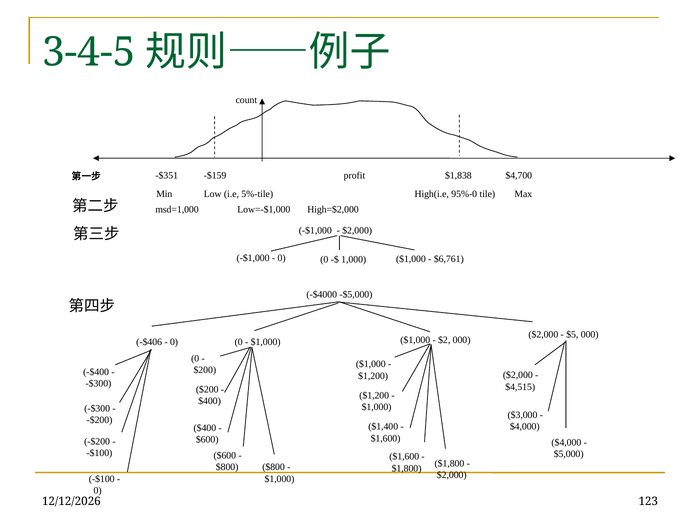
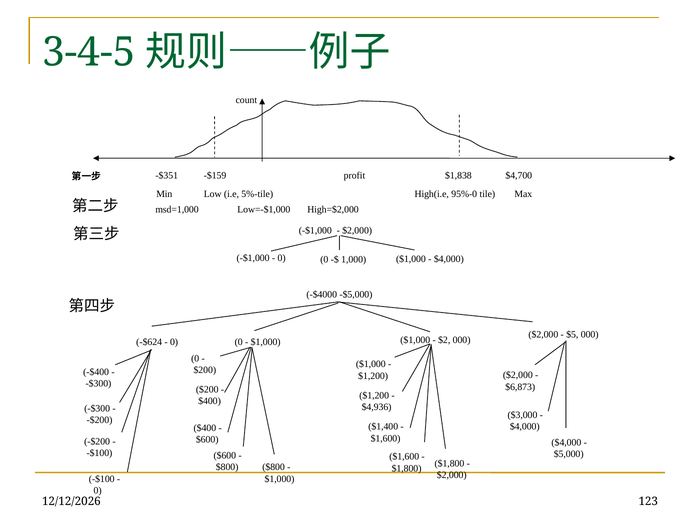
$6,761: $6,761 -> $4,000 (449, 259)
-$406: -$406 -> -$624 (149, 342)
$4,515: $4,515 -> $6,873 (520, 387)
$1,000: $1,000 -> $4,936 (377, 407)
